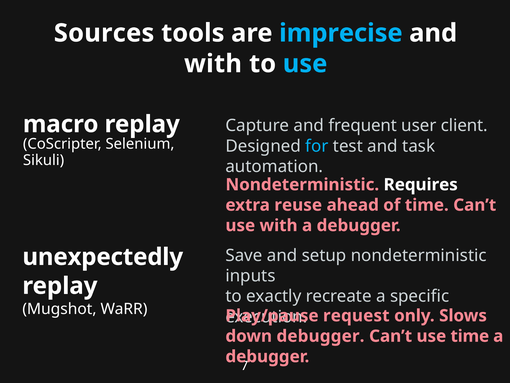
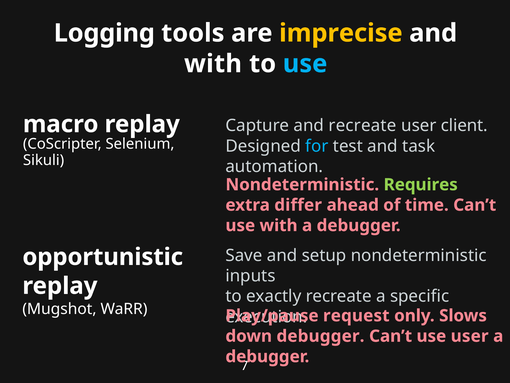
Sources: Sources -> Logging (104, 33)
imprecise colour: light blue -> yellow (341, 33)
and frequent: frequent -> recreate (363, 126)
Requires colour: white -> light green (421, 184)
reuse: reuse -> differ (298, 205)
unexpectedly: unexpectedly -> opportunistic (103, 257)
use time: time -> user (470, 336)
